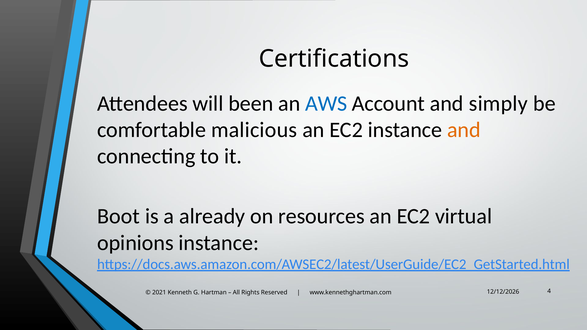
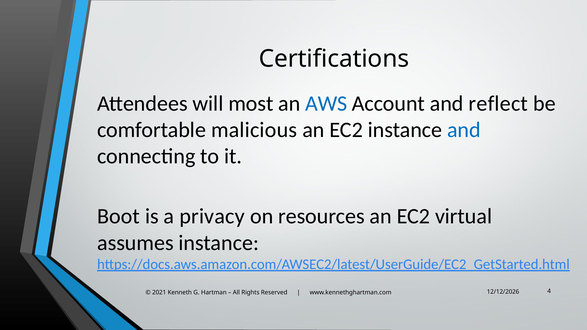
been: been -> most (251, 103)
simply: simply -> reflect (498, 103)
and colour: orange -> blue (464, 130)
already: already -> privacy (212, 216)
opinions: opinions -> assumes (135, 243)
